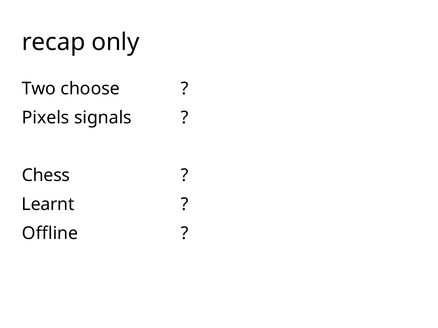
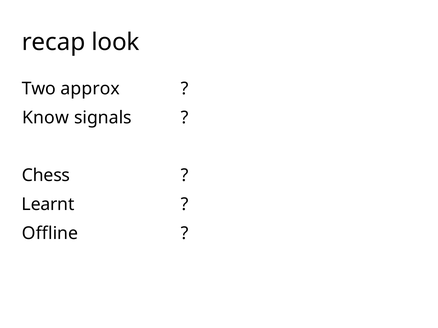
only: only -> look (116, 42)
choose: choose -> approx (90, 89)
Pixels: Pixels -> Know (46, 118)
